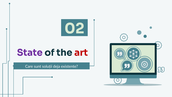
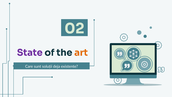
art colour: red -> orange (81, 52)
